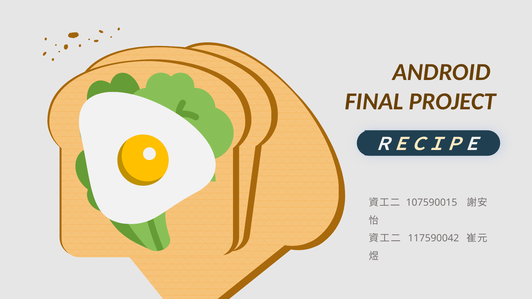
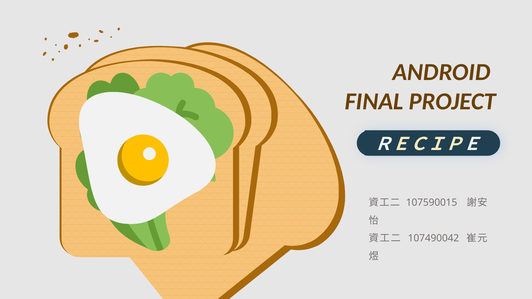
117590042: 117590042 -> 107490042 (433, 239)
